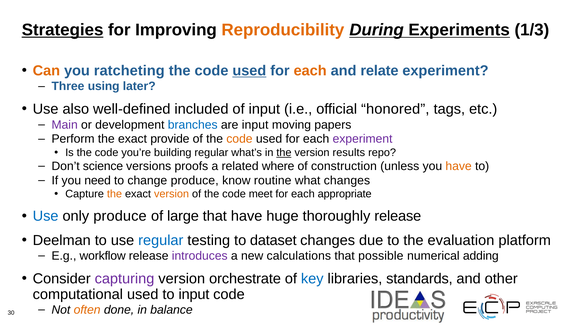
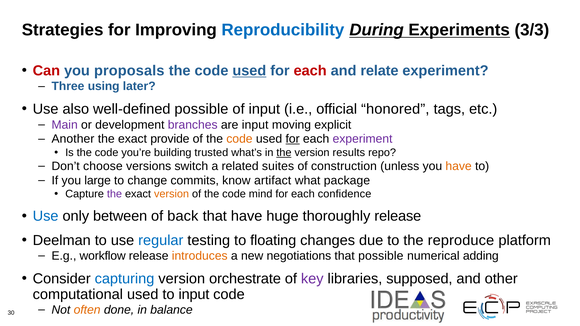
Strategies underline: present -> none (63, 30)
Reproducibility colour: orange -> blue (283, 30)
1/3: 1/3 -> 3/3 (532, 30)
Can colour: orange -> red (46, 71)
ratcheting: ratcheting -> proposals (129, 71)
each colour: orange -> red (310, 71)
well-defined included: included -> possible (201, 109)
branches colour: blue -> purple (193, 125)
papers: papers -> explicit (333, 125)
Perform: Perform -> Another (73, 139)
for underline: none -> present (293, 139)
building regular: regular -> trusted (211, 153)
science: science -> choose (103, 166)
proofs: proofs -> switch (191, 166)
where: where -> suites (278, 166)
need: need -> large (98, 181)
change produce: produce -> commits (195, 181)
routine: routine -> artifact (273, 181)
what changes: changes -> package (347, 181)
the colour: orange -> purple (114, 194)
meet: meet -> mind (261, 194)
appropriate: appropriate -> confidence (345, 194)
only produce: produce -> between (120, 216)
large: large -> back (183, 216)
dataset: dataset -> floating (273, 240)
evaluation: evaluation -> reproduce (461, 240)
introduces colour: purple -> orange (200, 256)
calculations: calculations -> negotiations (299, 256)
capturing colour: purple -> blue (125, 279)
key colour: blue -> purple (312, 279)
standards: standards -> supposed (419, 279)
